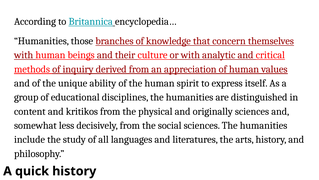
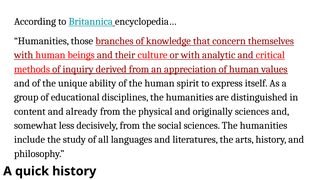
kritikos: kritikos -> already (82, 111)
